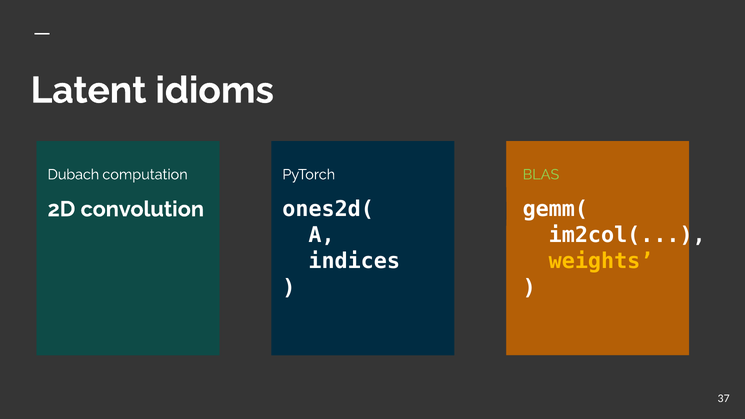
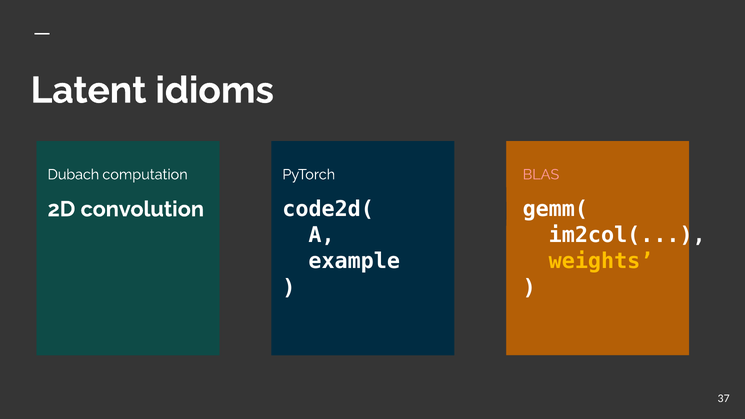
BLAS colour: light green -> pink (541, 175)
ones2d(: ones2d( -> code2d( (328, 209)
indices: indices -> example (354, 261)
